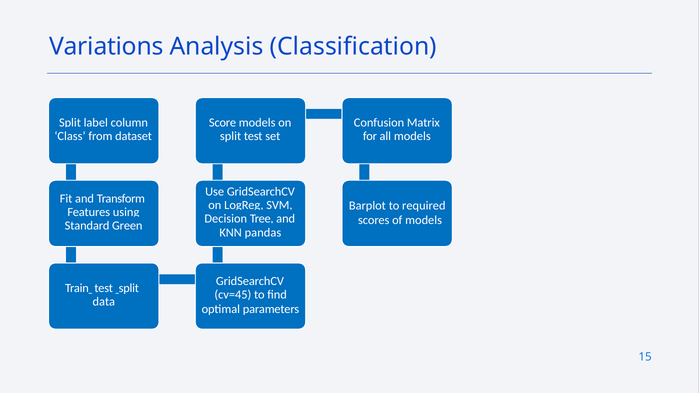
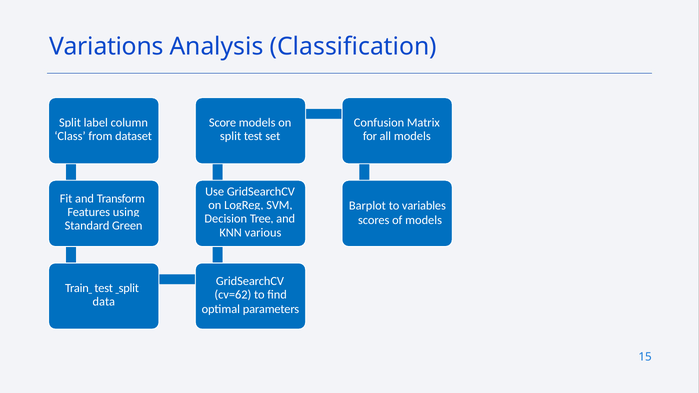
required: required -> variables (424, 206)
pandas: pandas -> various (263, 233)
cv=45: cv=45 -> cv=62 (233, 295)
